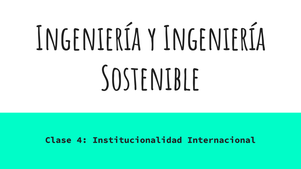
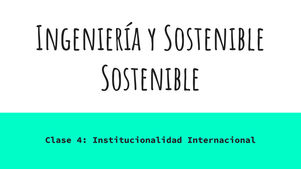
y Ingeniería: Ingeniería -> Sostenible (214, 39)
